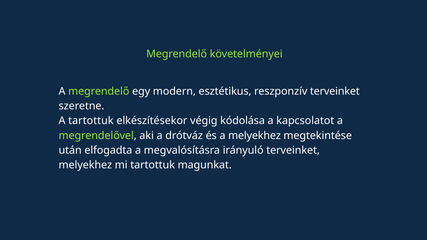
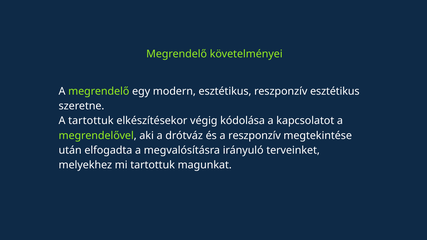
reszponzív terveinket: terveinket -> esztétikus (335, 91)
a melyekhez: melyekhez -> reszponzív (255, 136)
